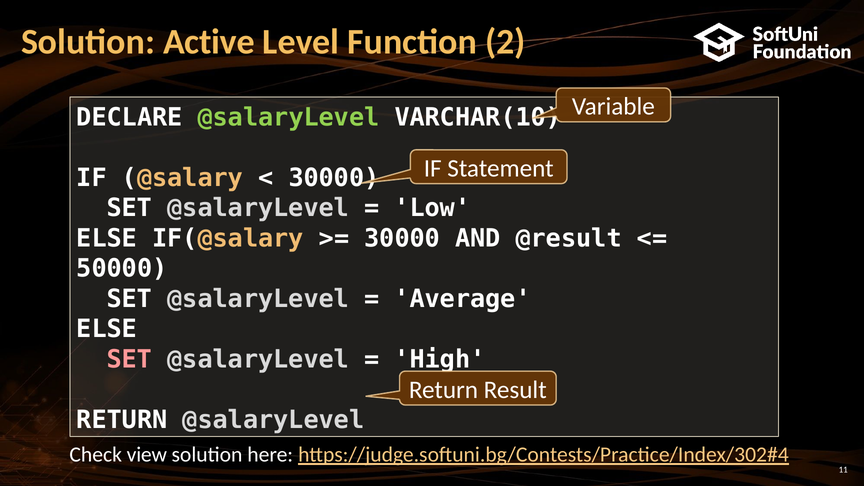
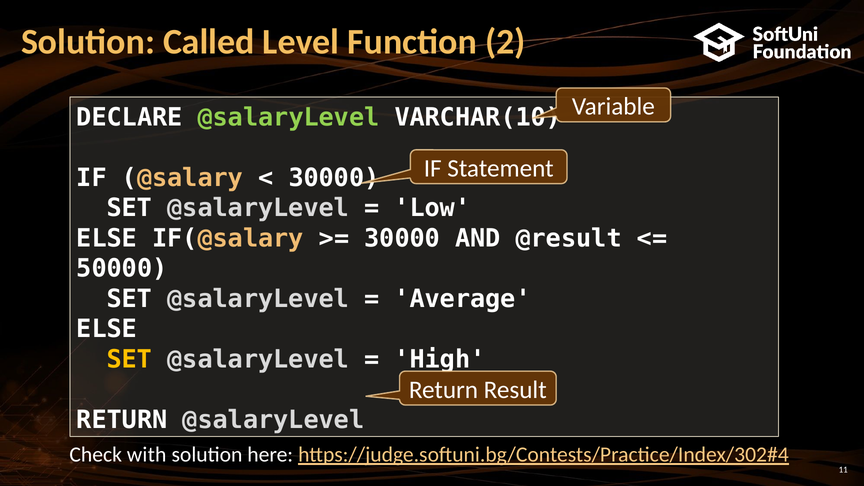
Active: Active -> Called (209, 42)
SET colour: pink -> yellow (129, 359)
view: view -> with (147, 455)
